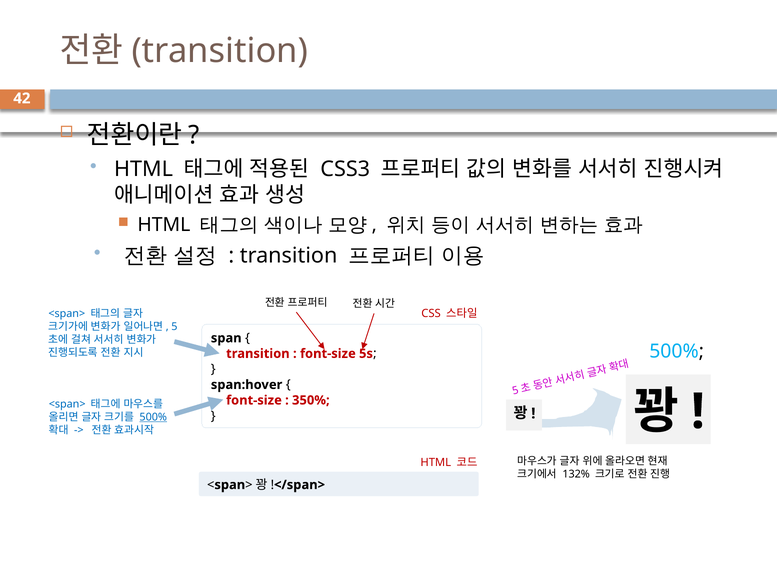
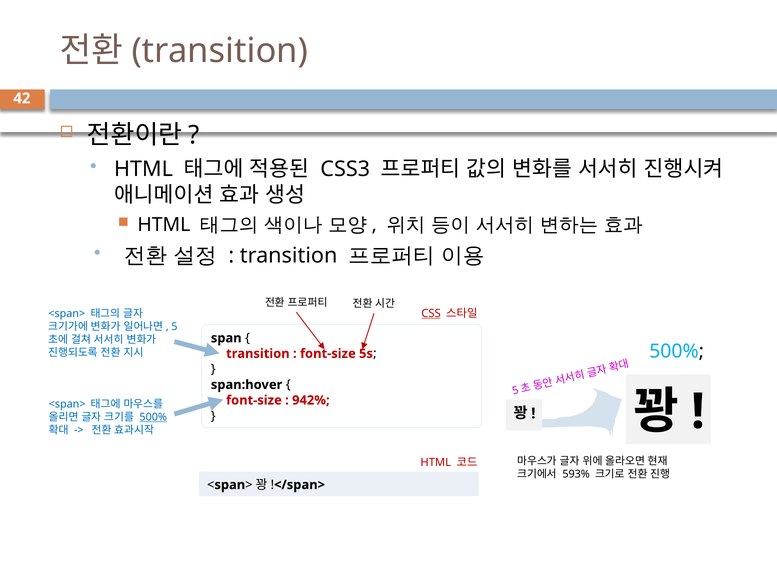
CSS underline: none -> present (431, 313)
350%: 350% -> 942% (311, 400)
132%: 132% -> 593% (576, 474)
